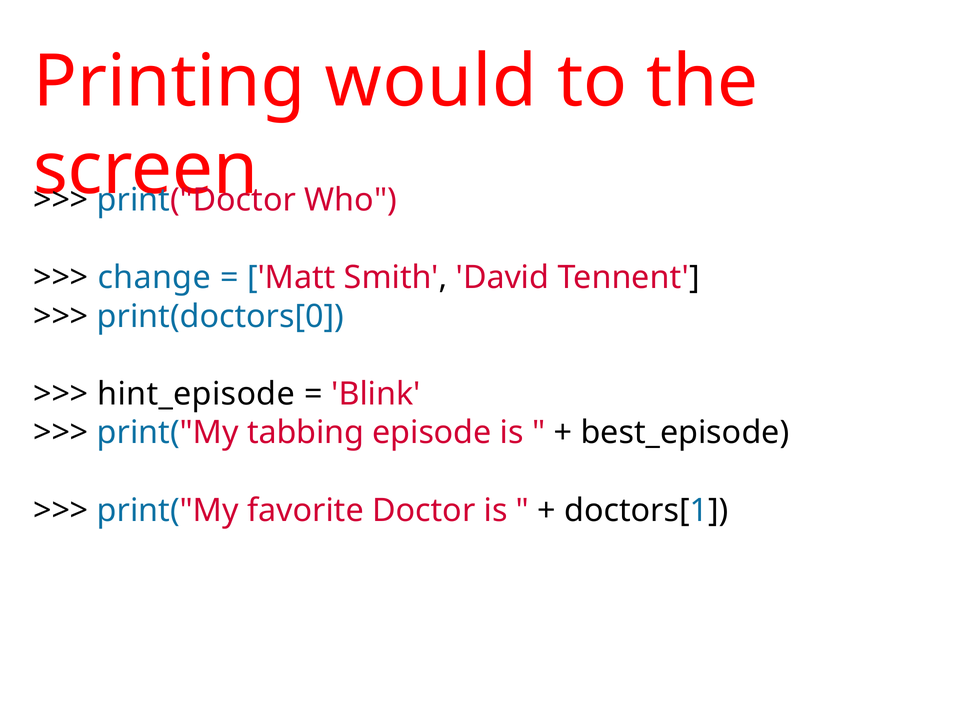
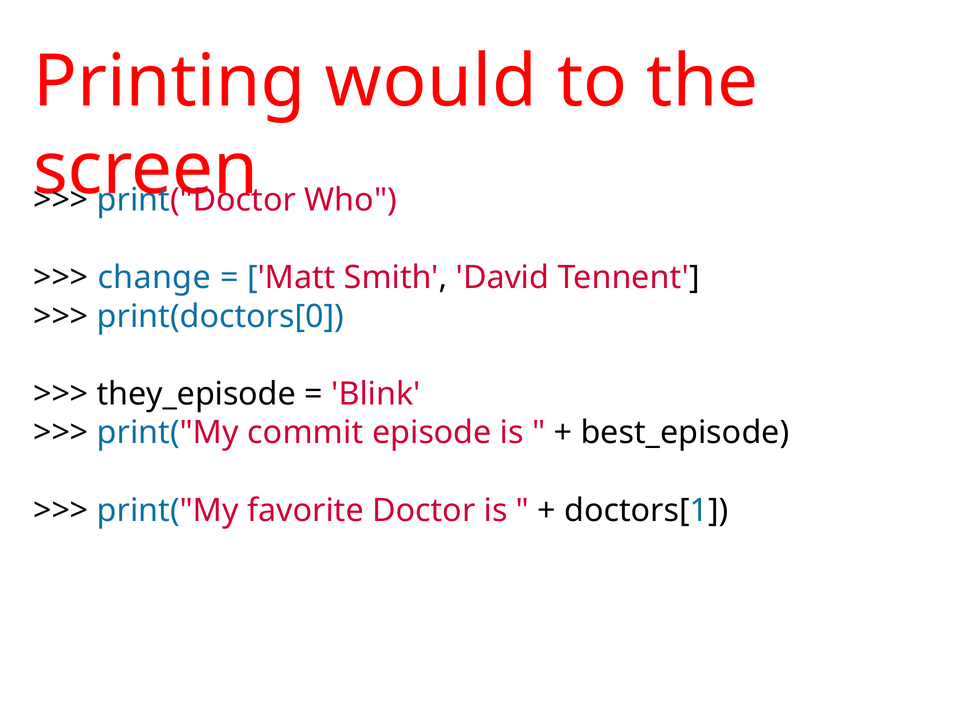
hint_episode: hint_episode -> they_episode (196, 394)
tabbing: tabbing -> commit (305, 433)
